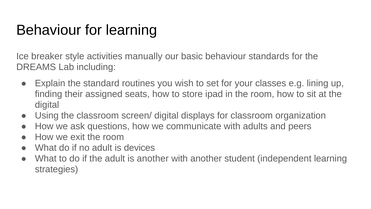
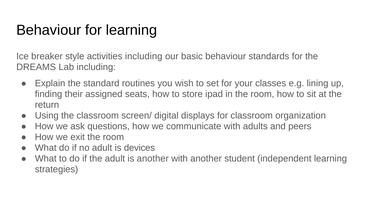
activities manually: manually -> including (144, 56)
digital: digital -> return (47, 105)
